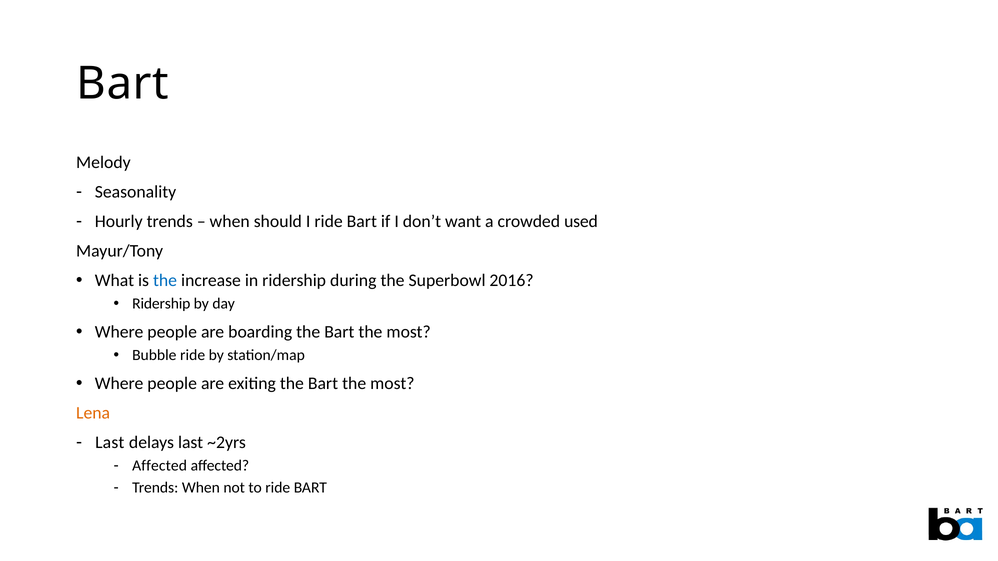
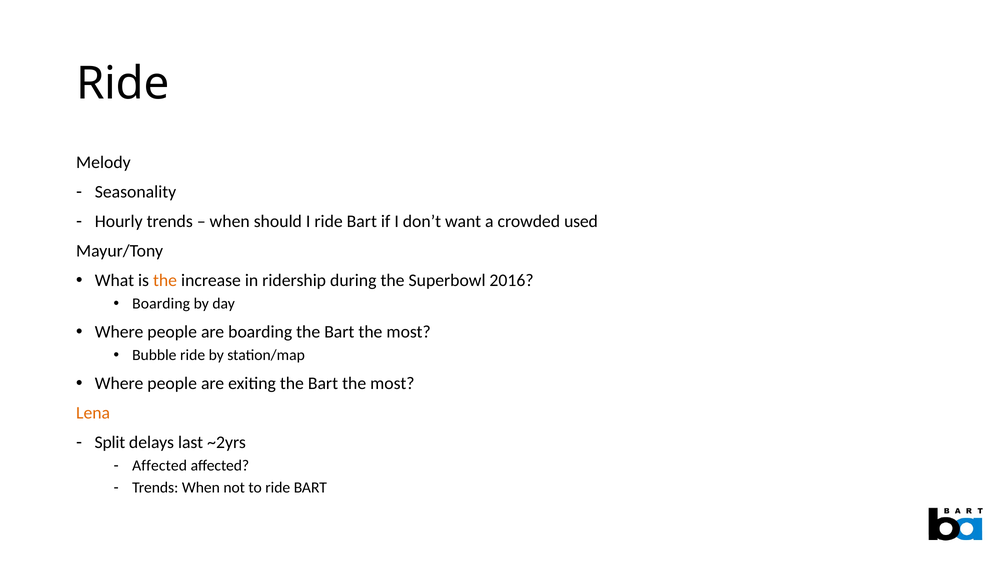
Bart: Bart -> Ride (123, 84)
the colour: blue -> orange (165, 281)
Ridership: Ridership -> Boarding (161, 304)
Last: Last -> Split (110, 443)
